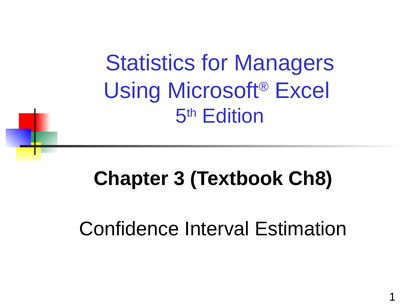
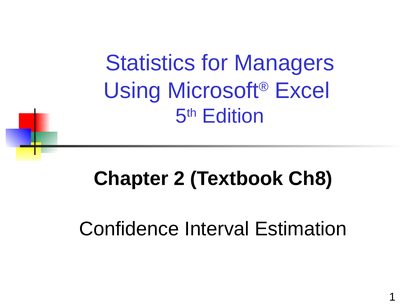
3: 3 -> 2 (179, 178)
